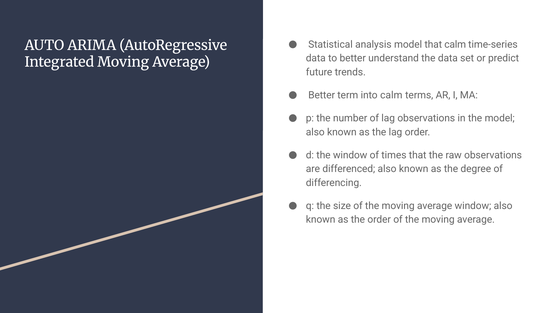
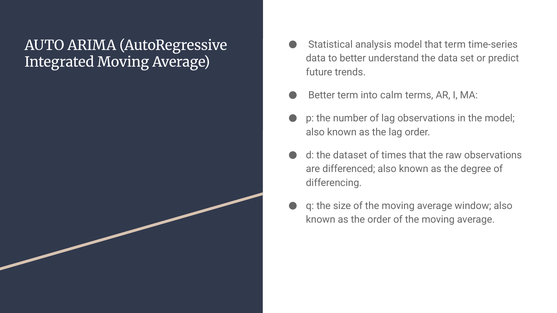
that calm: calm -> term (455, 45)
the window: window -> dataset (350, 155)
